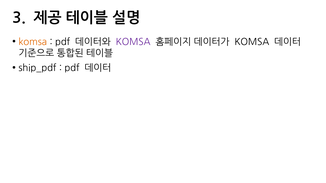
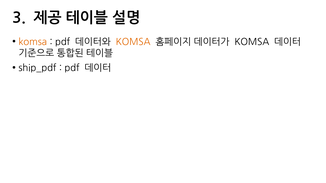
KOMSA colour: purple -> orange (133, 42)
